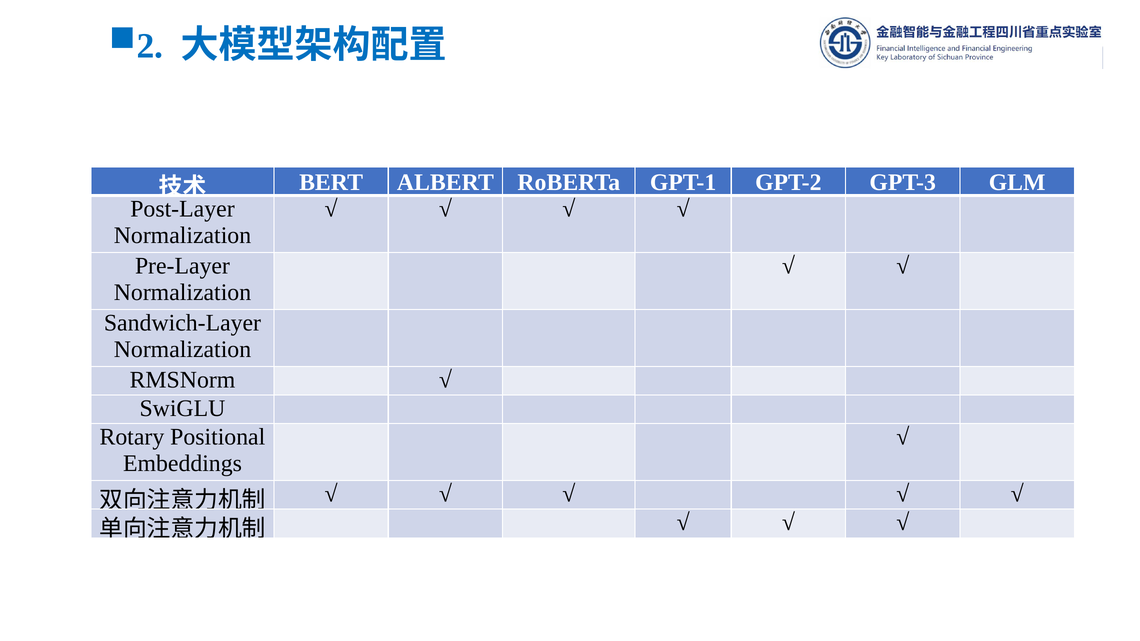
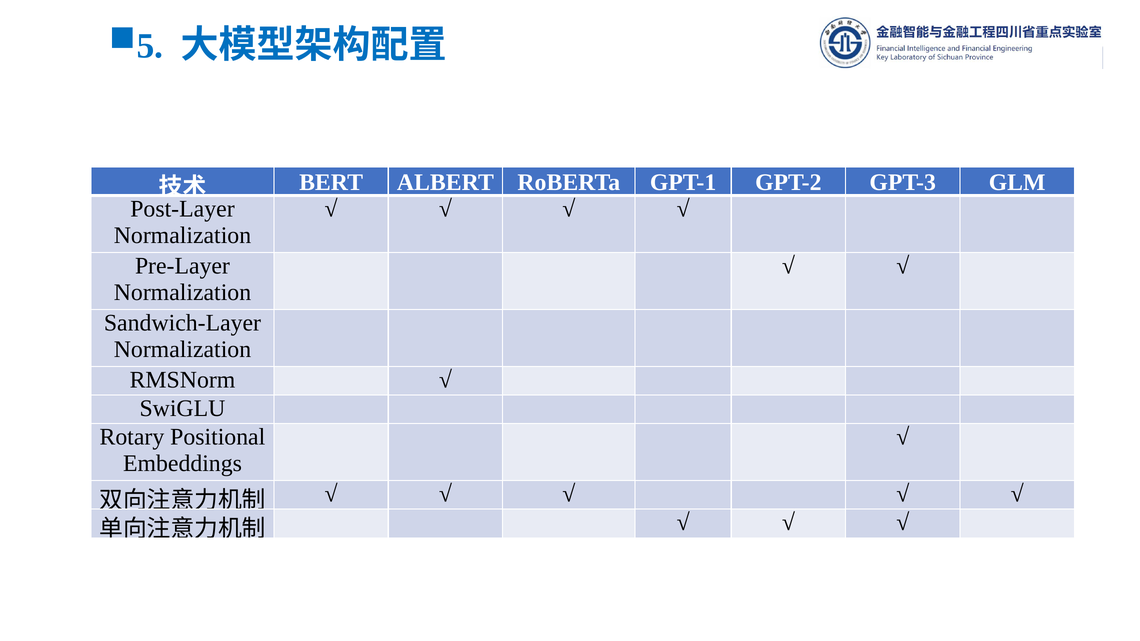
2: 2 -> 5 (150, 46)
